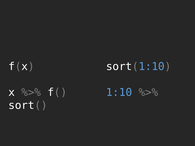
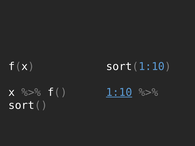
1:10 underline: none -> present (119, 93)
